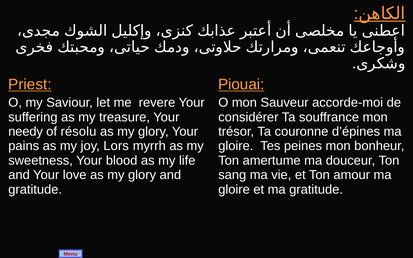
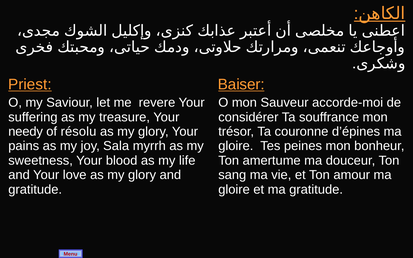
Piouai: Piouai -> Baiser (241, 84)
Lors: Lors -> Sala (116, 146)
